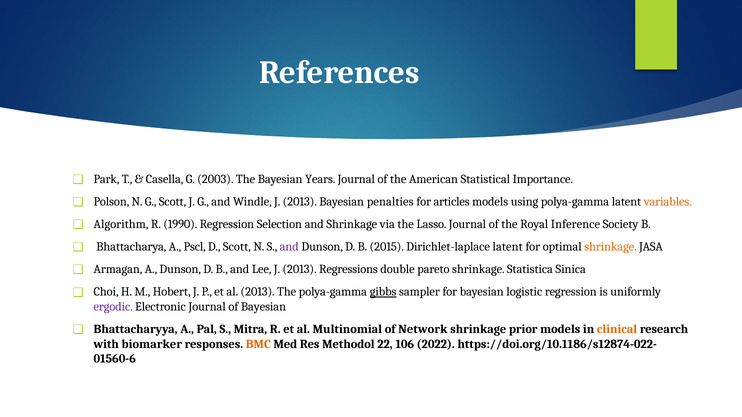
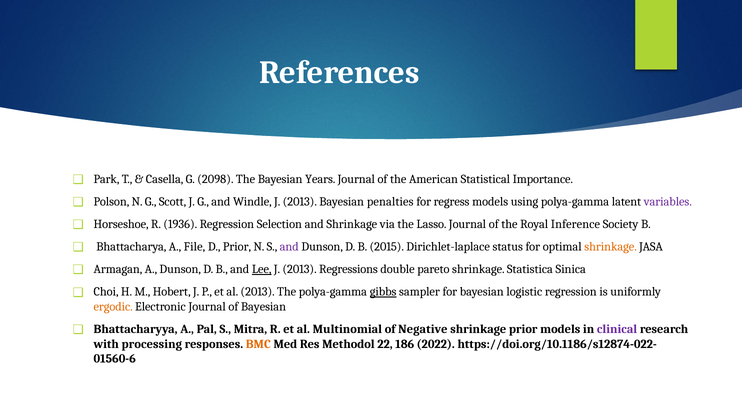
2003: 2003 -> 2098 (215, 179)
articles: articles -> regress (452, 202)
variables colour: orange -> purple (668, 202)
Algorithm: Algorithm -> Horseshoe (121, 224)
1990: 1990 -> 1936 (180, 224)
Pscl: Pscl -> File (194, 247)
D Scott: Scott -> Prior (237, 247)
Dirichlet-laplace latent: latent -> status (508, 247)
Lee underline: none -> present (262, 270)
ergodic colour: purple -> orange (113, 307)
Network: Network -> Negative (423, 329)
clinical colour: orange -> purple (617, 329)
biomarker: biomarker -> processing (152, 344)
106: 106 -> 186 (405, 344)
